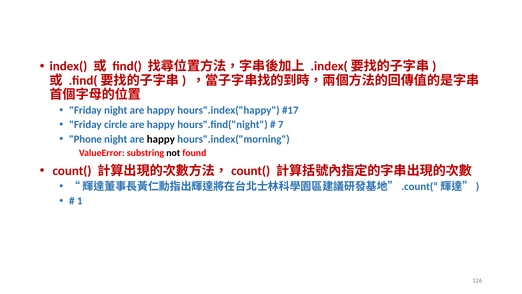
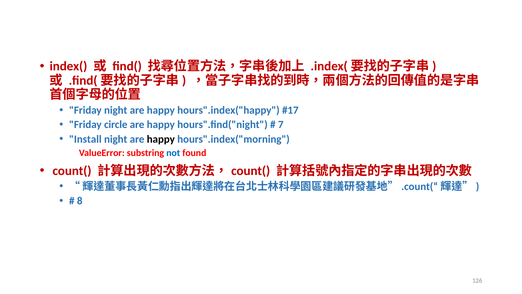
Phone: Phone -> Install (85, 139)
not colour: black -> blue (173, 153)
1: 1 -> 8 (80, 201)
